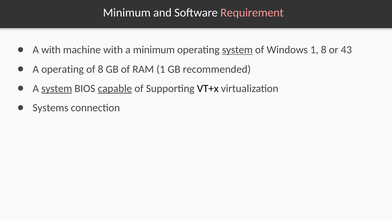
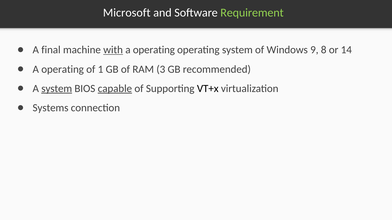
Minimum: Minimum -> Microsoft (127, 13)
Requirement colour: pink -> light green (252, 13)
A with: with -> final (51, 50)
with underline: none -> present (113, 50)
minimum: minimum -> operating (154, 50)
system underline: present -> none (237, 50)
Windows 1: 1 -> 9 (314, 50)
43: 43 -> 14 (346, 50)
of 8: 8 -> 1 (101, 69)
RAM 1: 1 -> 3 (161, 69)
